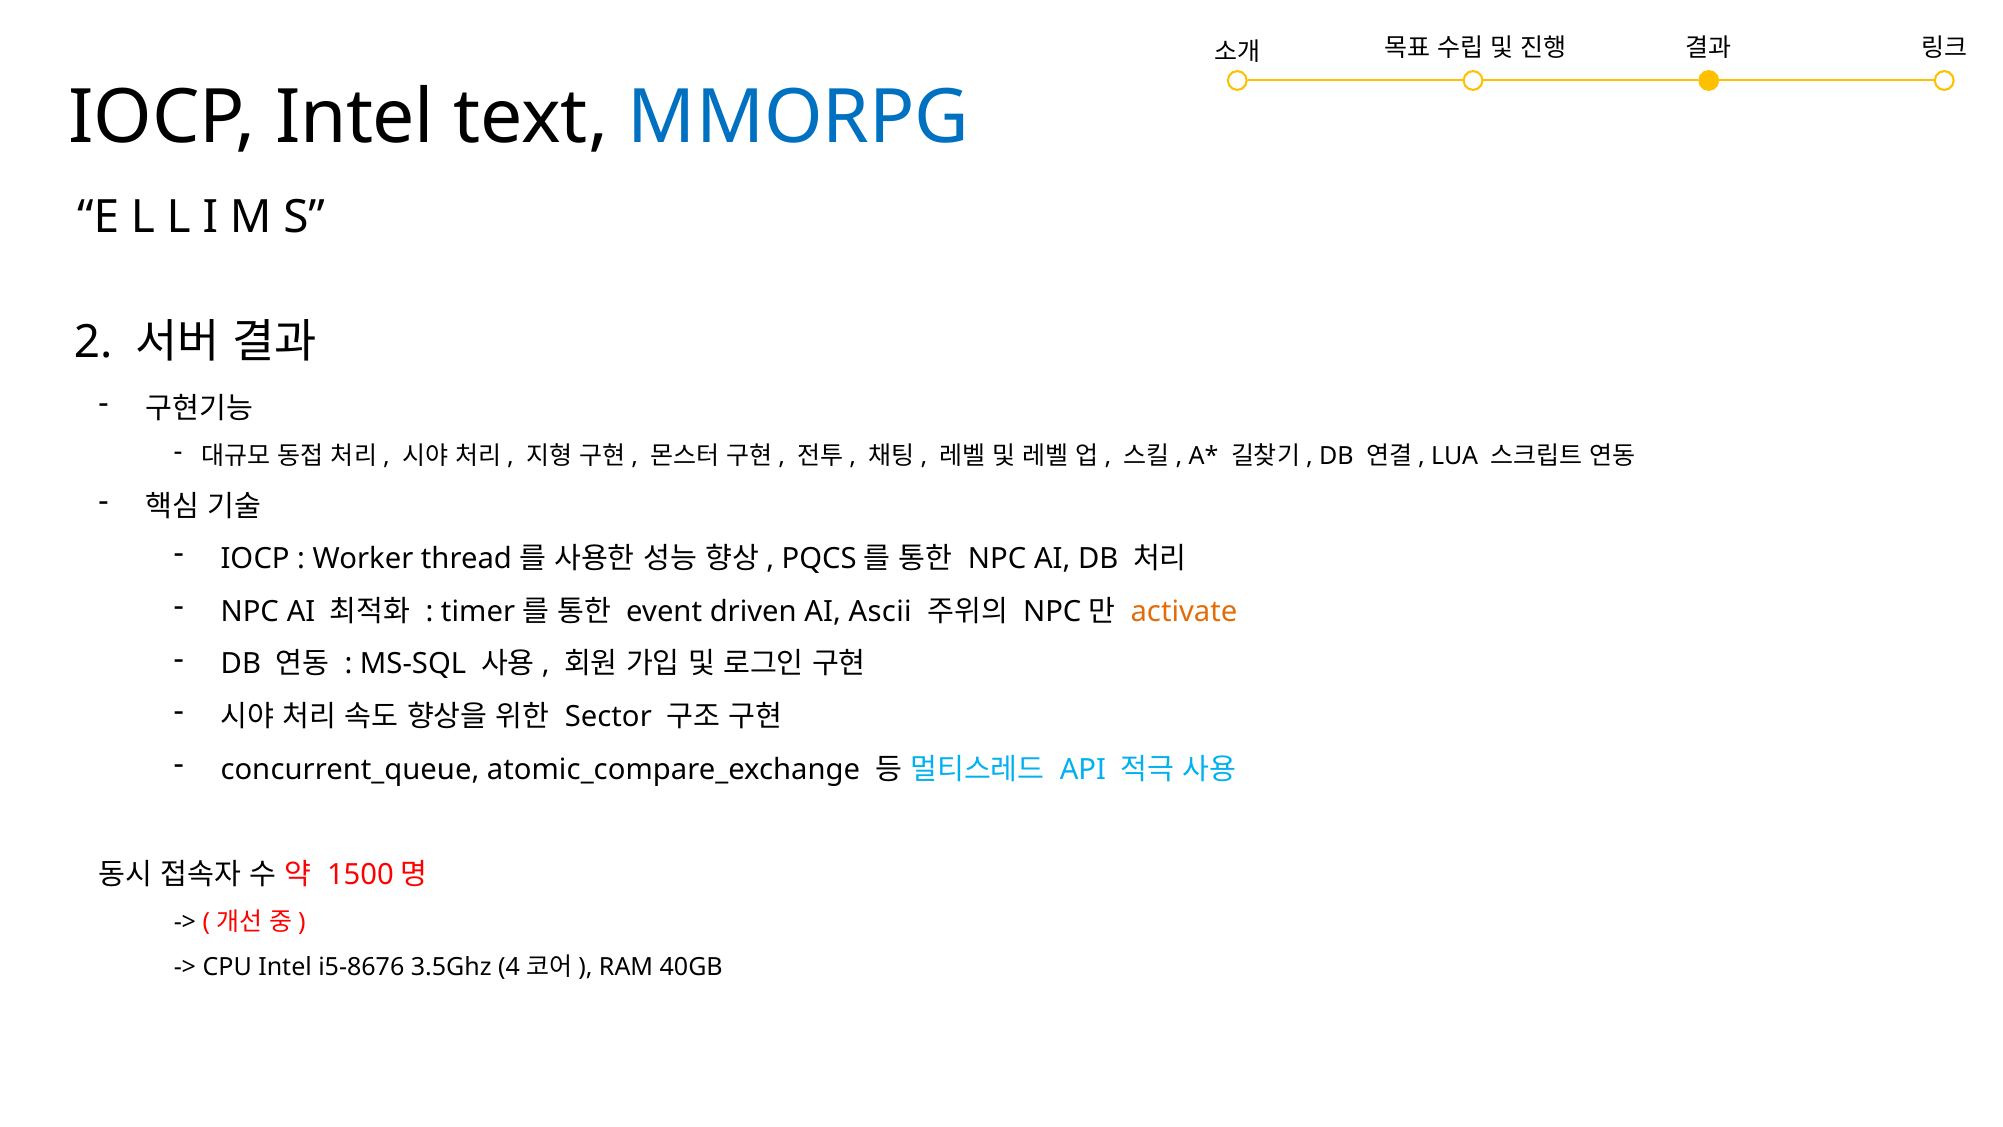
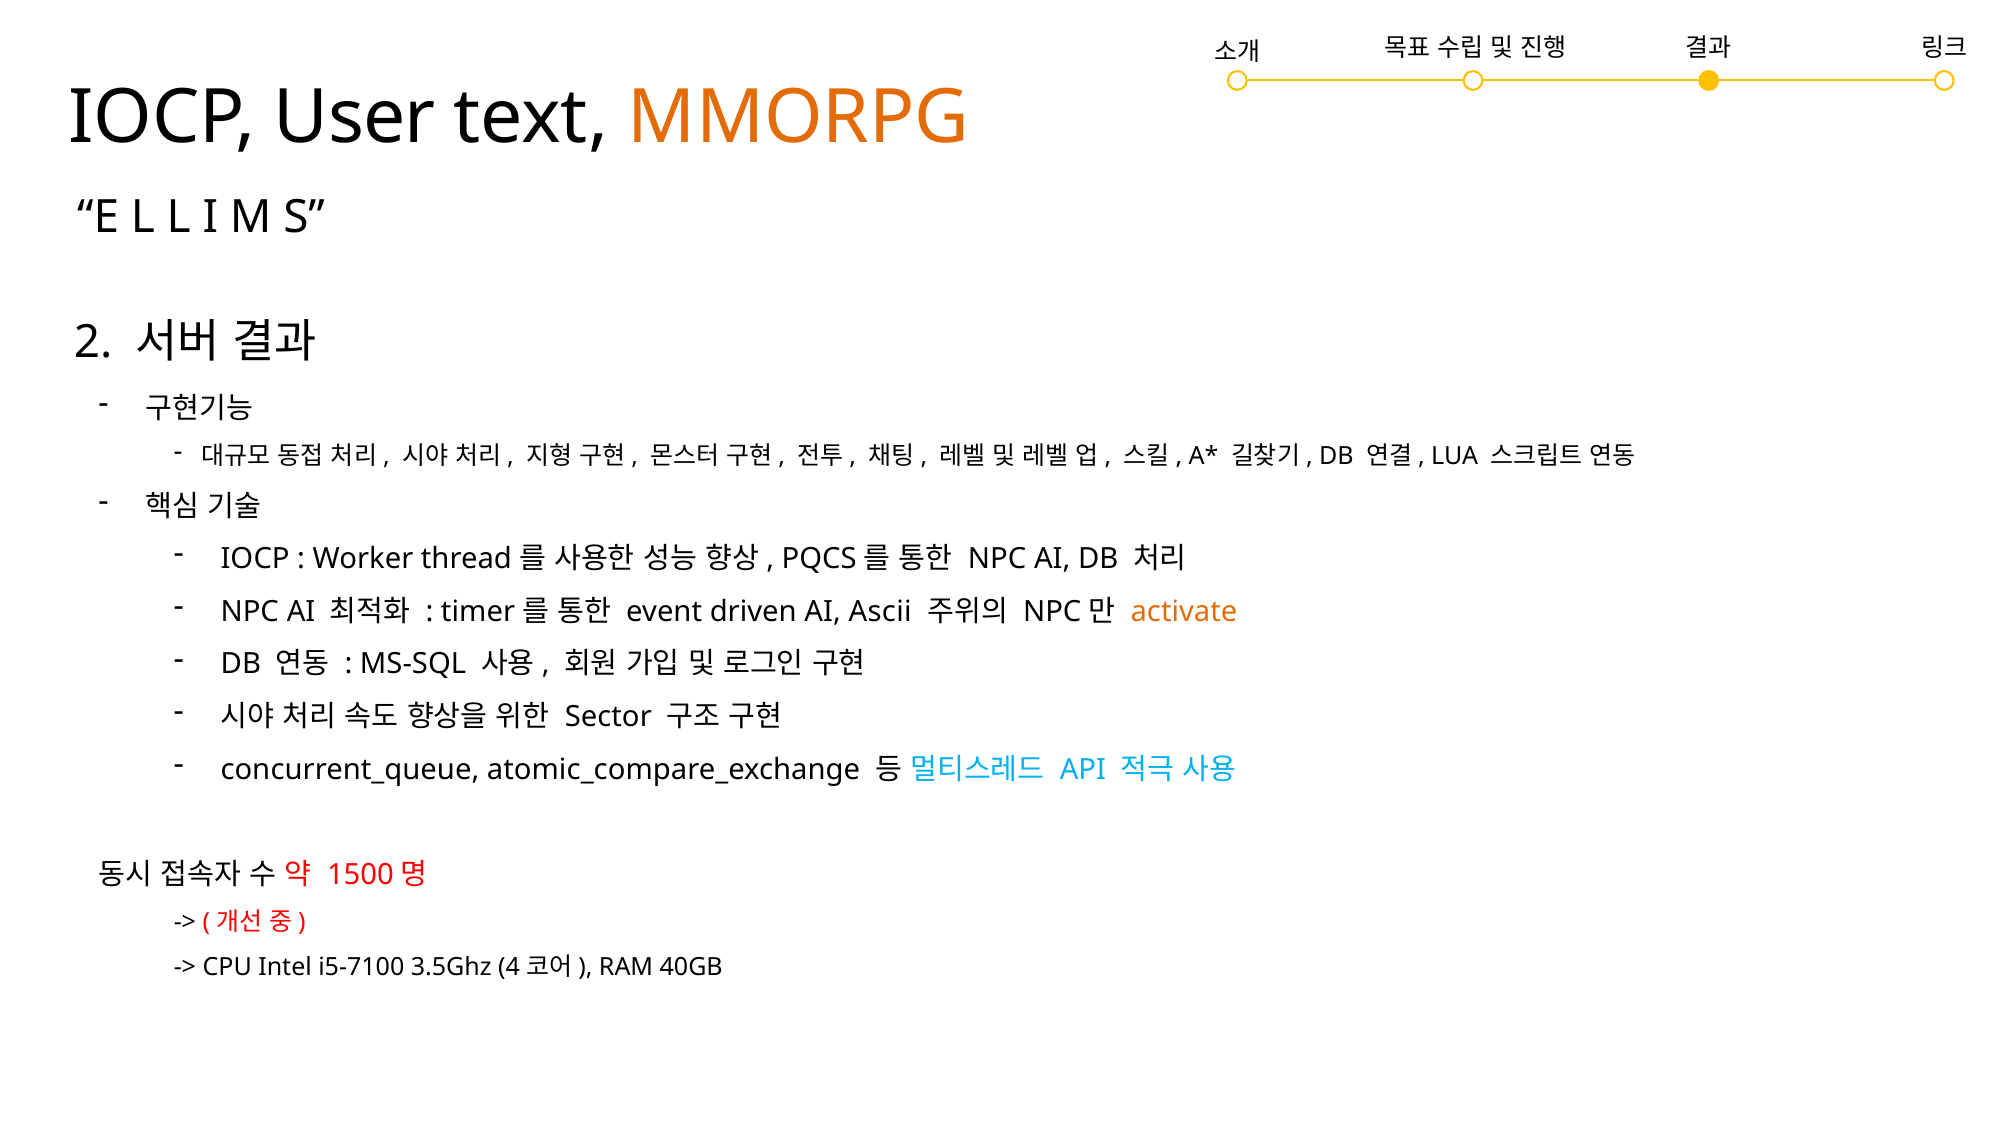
IOCP Intel: Intel -> User (355, 118)
MMORPG colour: blue -> orange (799, 118)
i5-8676: i5-8676 -> i5-7100 (361, 967)
